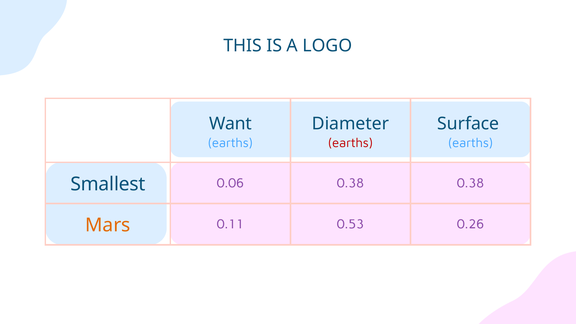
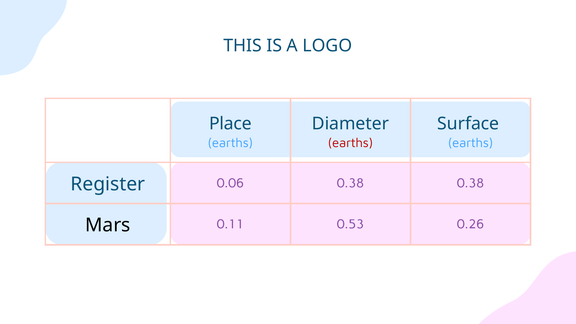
Want: Want -> Place (230, 124)
Smallest: Smallest -> Register (108, 184)
Mars colour: orange -> black (108, 225)
